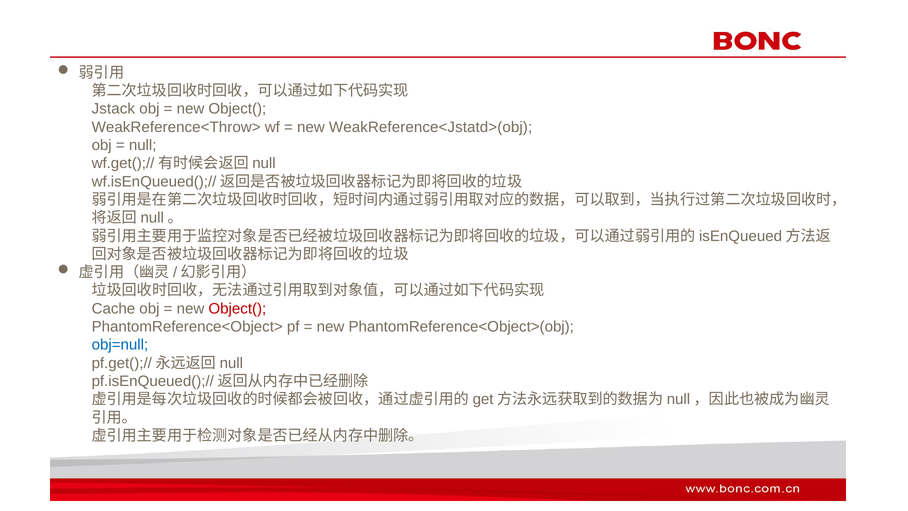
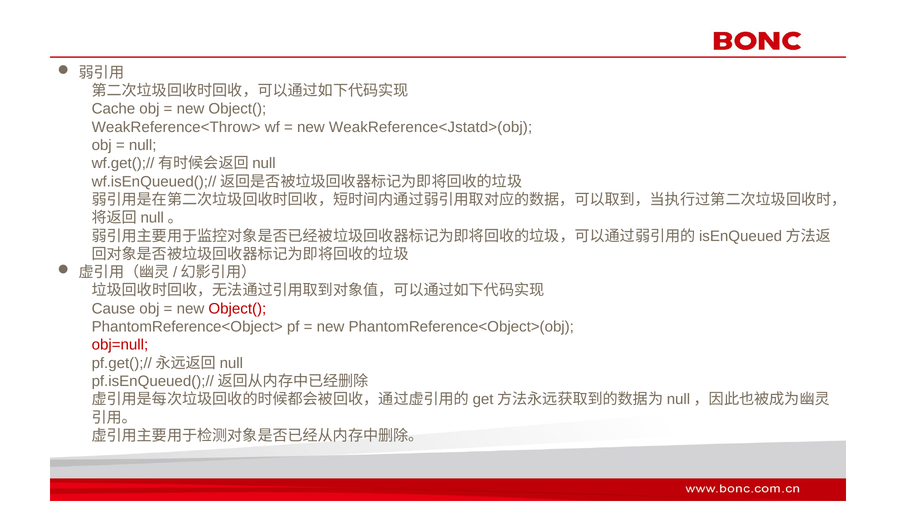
Jstack: Jstack -> Cache (113, 109)
Cache: Cache -> Cause (113, 309)
obj=null colour: blue -> red (120, 345)
